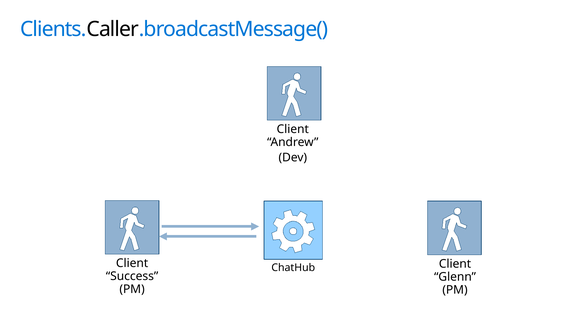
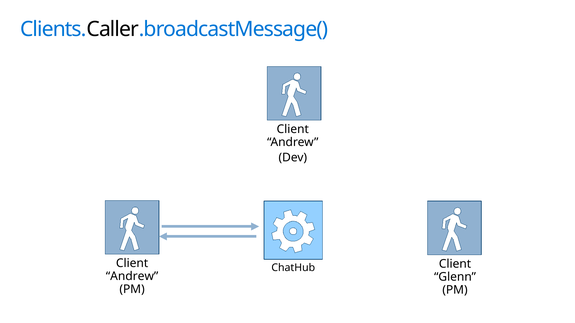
Success: Success -> Andrew (132, 277)
